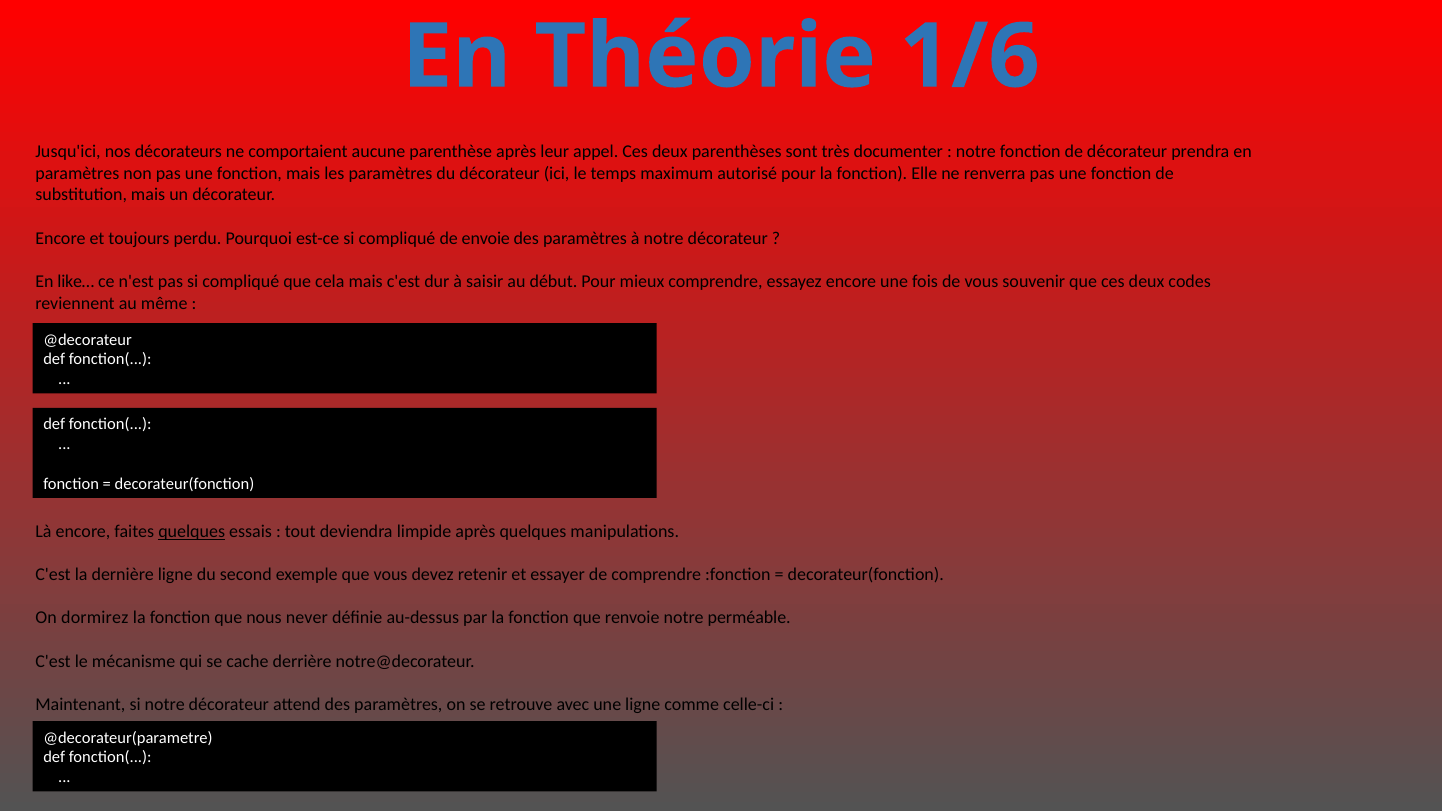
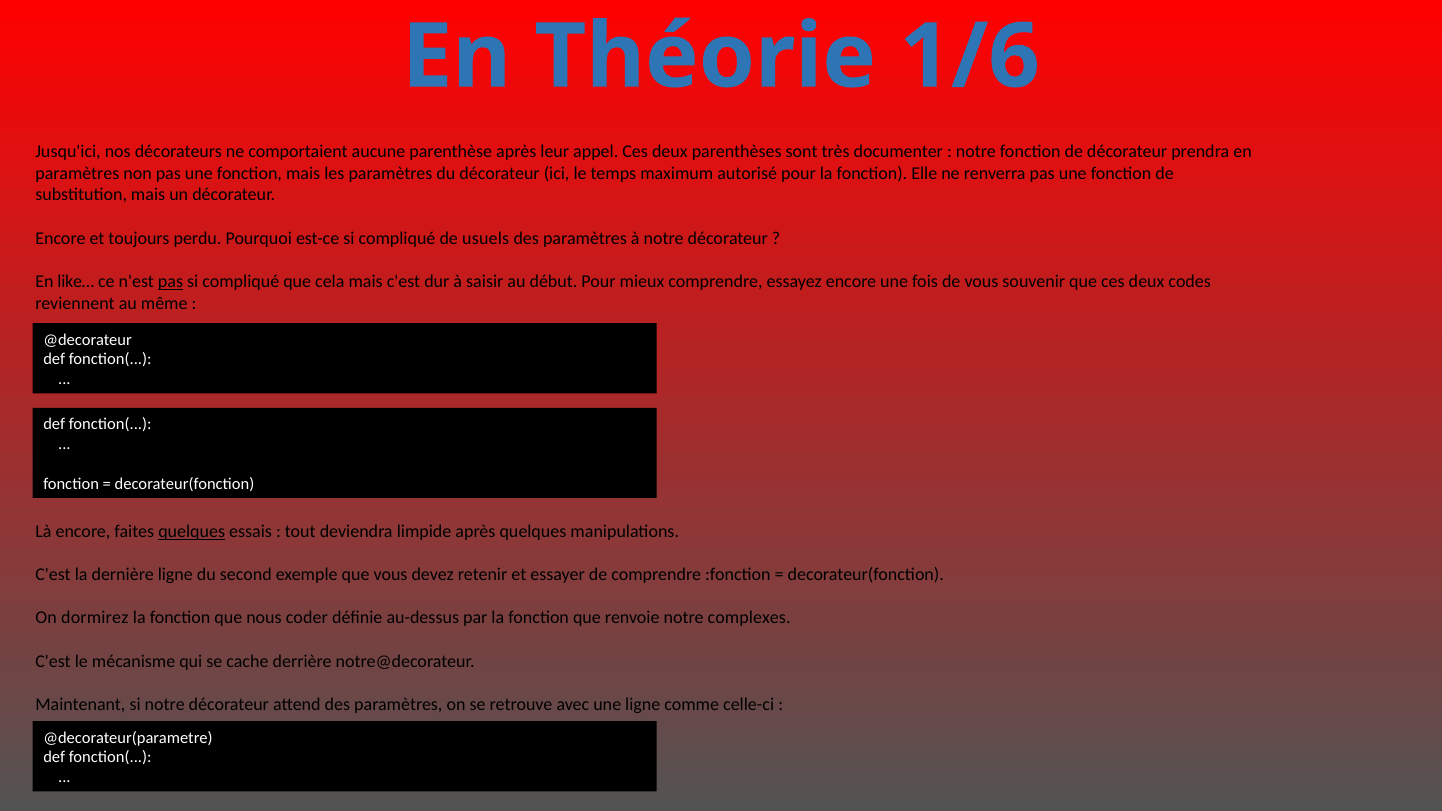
envoie: envoie -> usuels (486, 238)
pas underline: none -> present (171, 282)
never: never -> coder (307, 618)
perméable: perméable -> complexes (749, 618)
